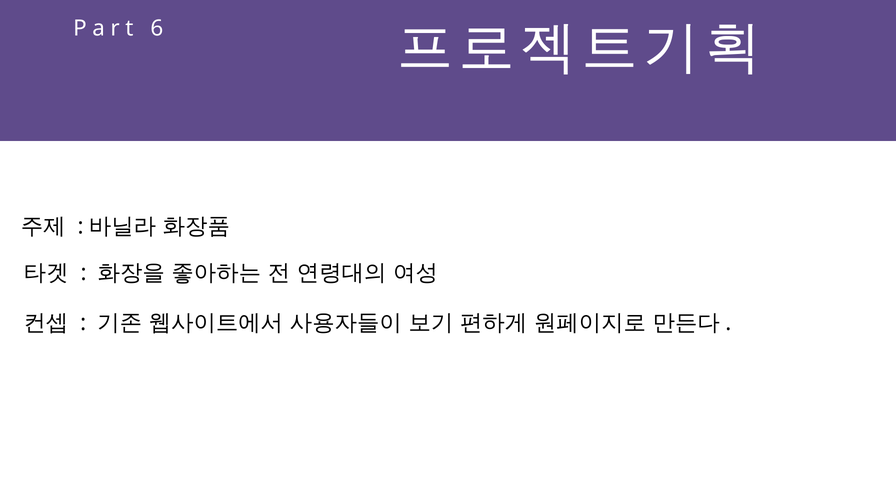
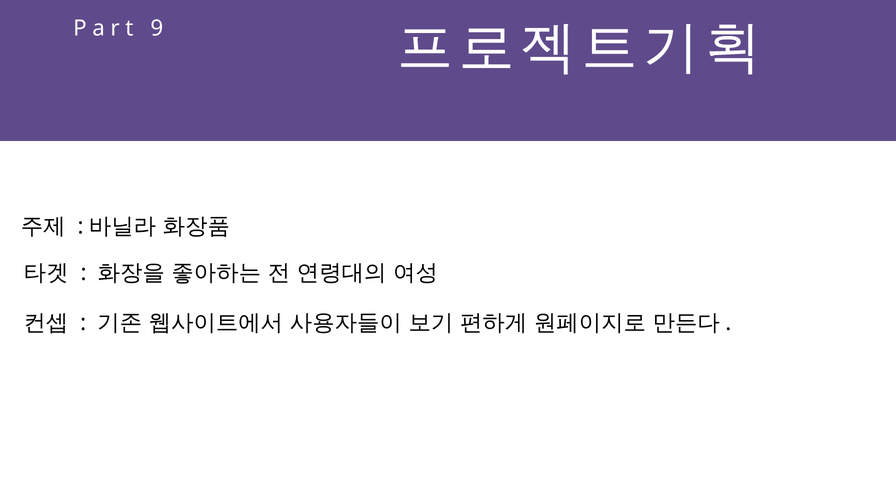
6: 6 -> 9 (157, 29)
